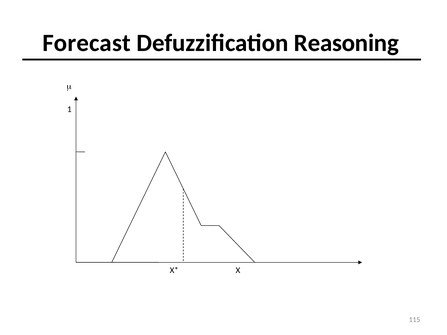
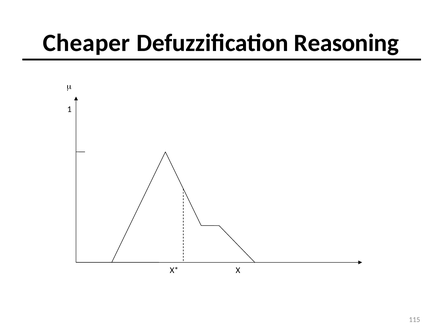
Forecast: Forecast -> Cheaper (86, 43)
